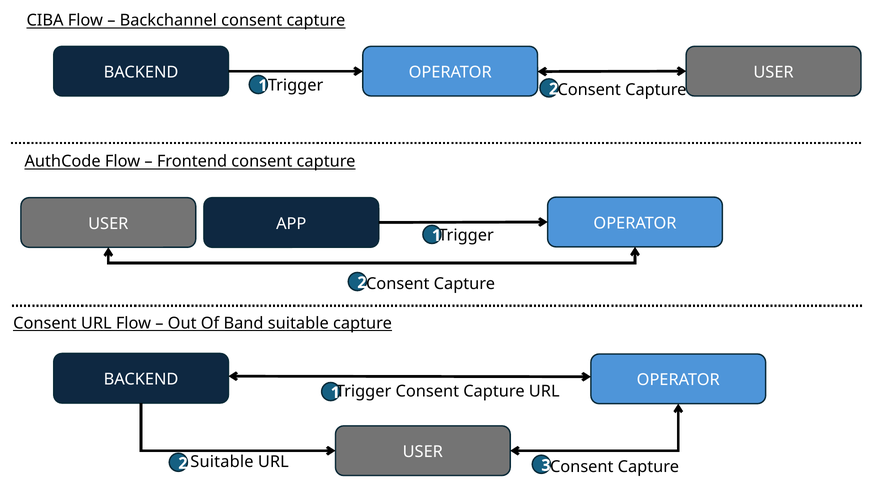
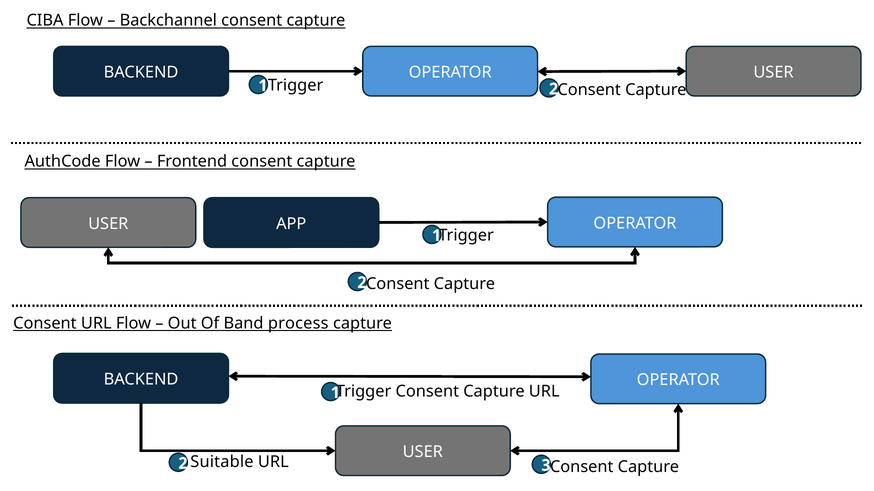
Band suitable: suitable -> process (298, 324)
